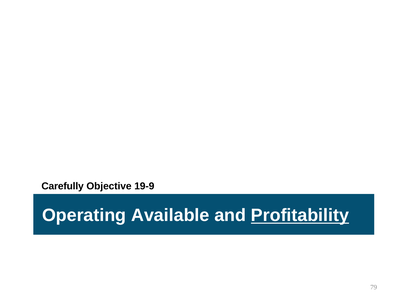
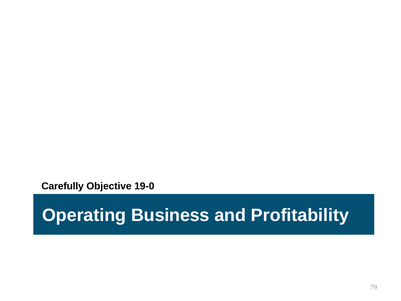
19-9: 19-9 -> 19-0 (144, 186)
Available: Available -> Business (170, 215)
Profitability underline: present -> none (300, 215)
